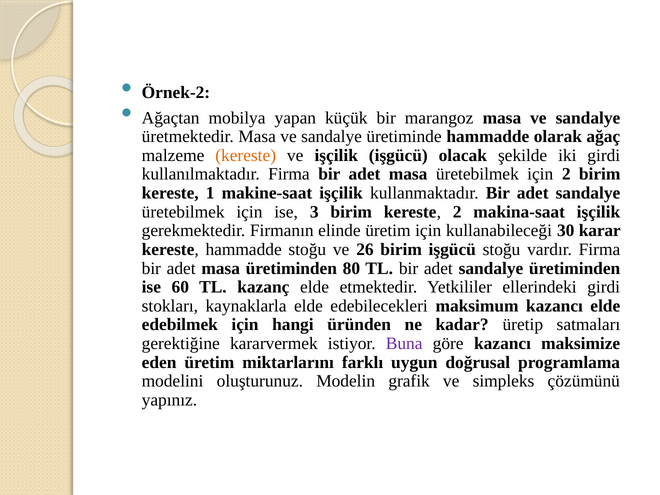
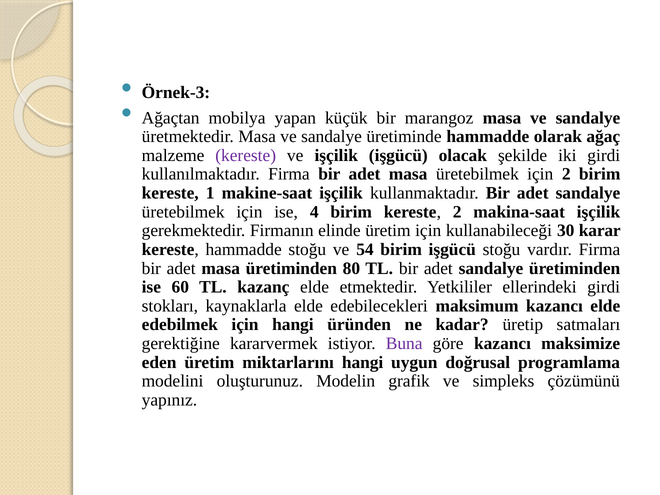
Örnek-2: Örnek-2 -> Örnek-3 (176, 93)
kereste colour: orange -> purple (246, 155)
3: 3 -> 4 (314, 212)
26: 26 -> 54 (365, 249)
miktarlarını farklı: farklı -> hangi (363, 362)
